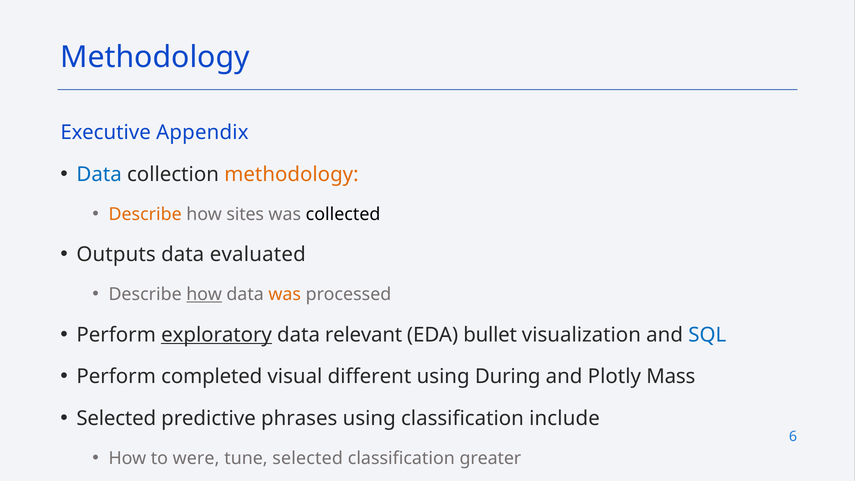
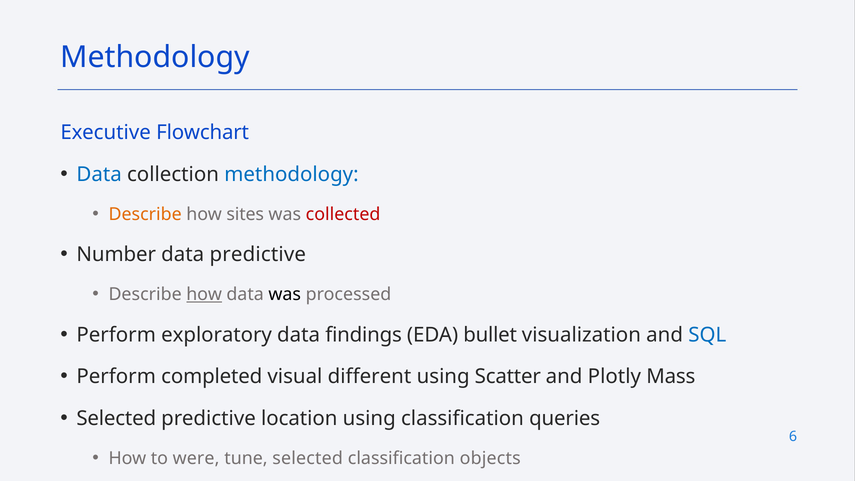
Appendix: Appendix -> Flowchart (203, 133)
methodology colour: orange -> blue (291, 175)
collected colour: black -> red (343, 214)
Outputs: Outputs -> Number (116, 255)
data evaluated: evaluated -> predictive (258, 255)
was colour: orange -> black (285, 294)
exploratory underline: present -> none (217, 335)
relevant: relevant -> findings (364, 335)
During: During -> Scatter (508, 377)
phrases: phrases -> location (299, 419)
include: include -> queries (565, 419)
greater: greater -> objects (490, 458)
